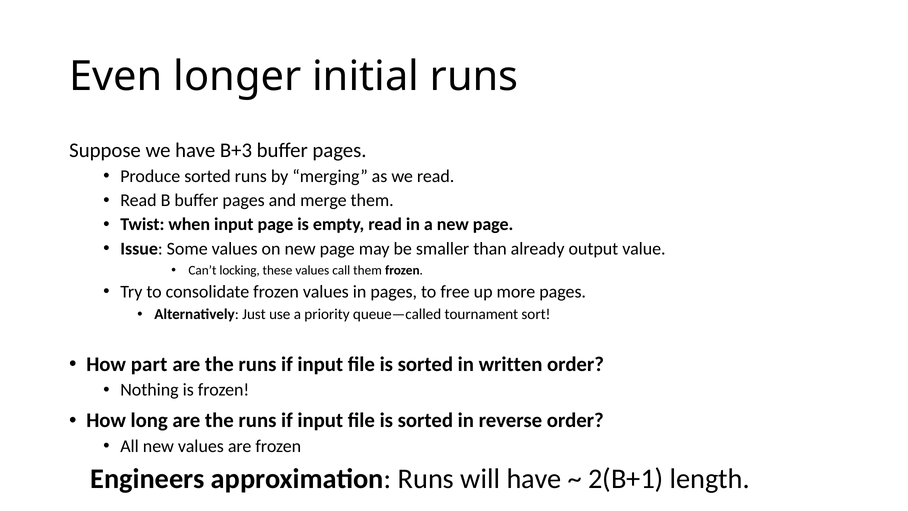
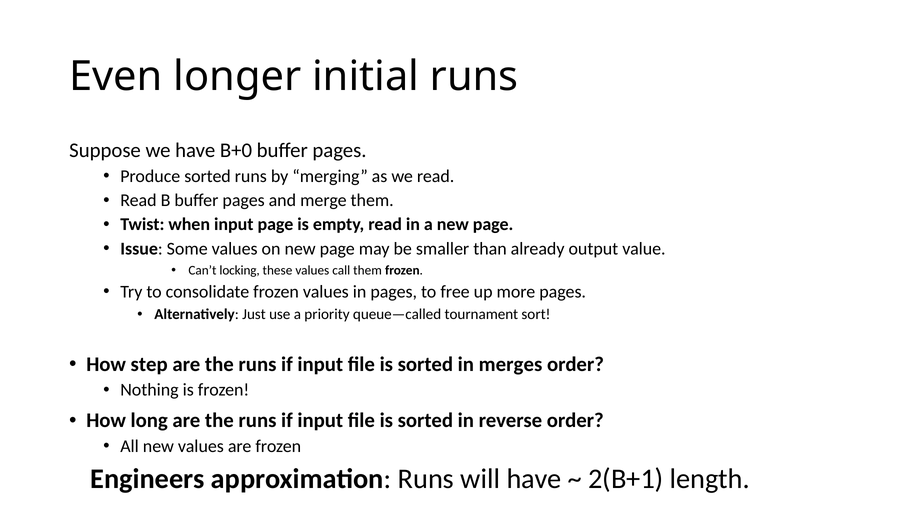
B+3: B+3 -> B+0 (236, 150)
part: part -> step (149, 364)
written: written -> merges (510, 364)
